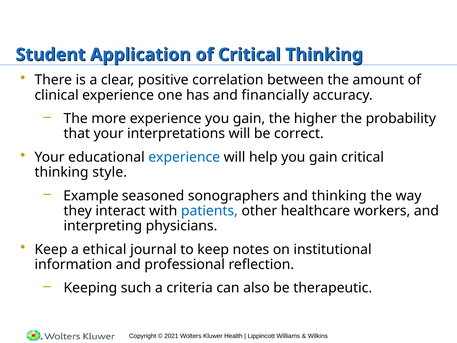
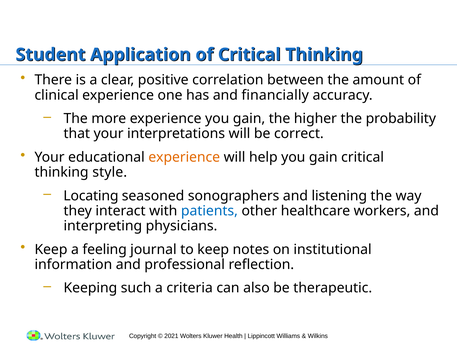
experience colour: blue -> orange (184, 157)
Example: Example -> Locating (91, 196)
and thinking: thinking -> listening (339, 196)
ethical: ethical -> feeling (105, 249)
